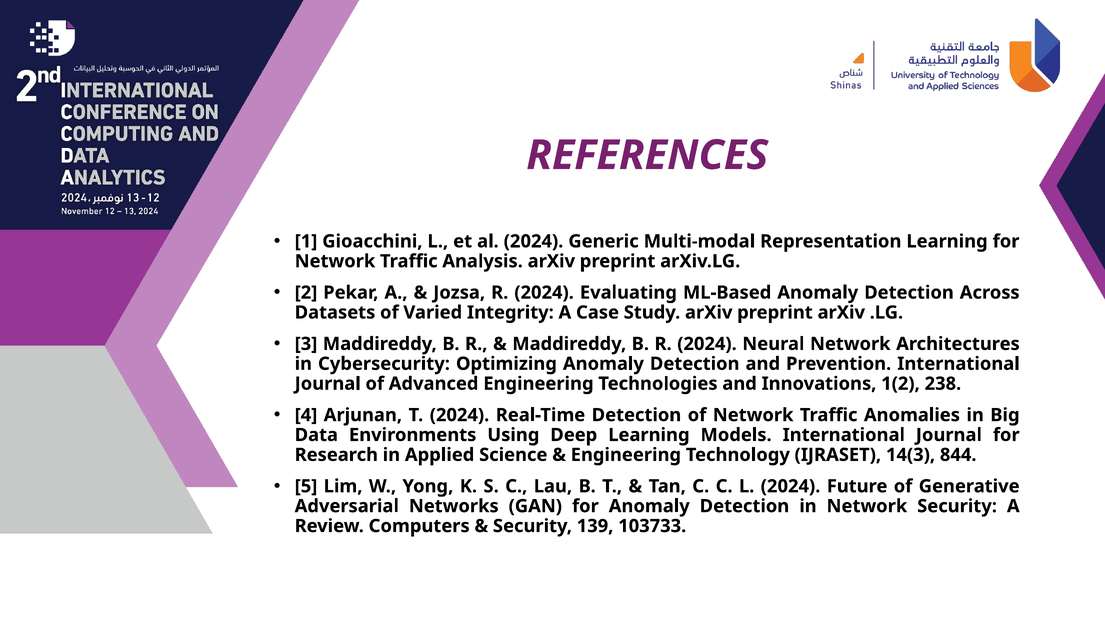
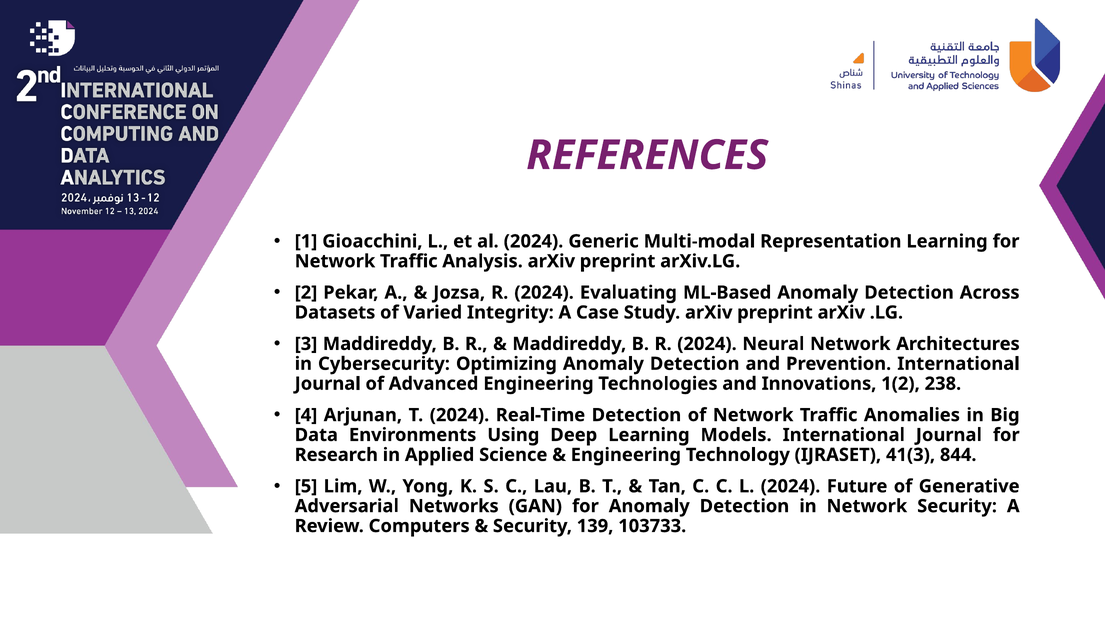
14(3: 14(3 -> 41(3 (911, 455)
